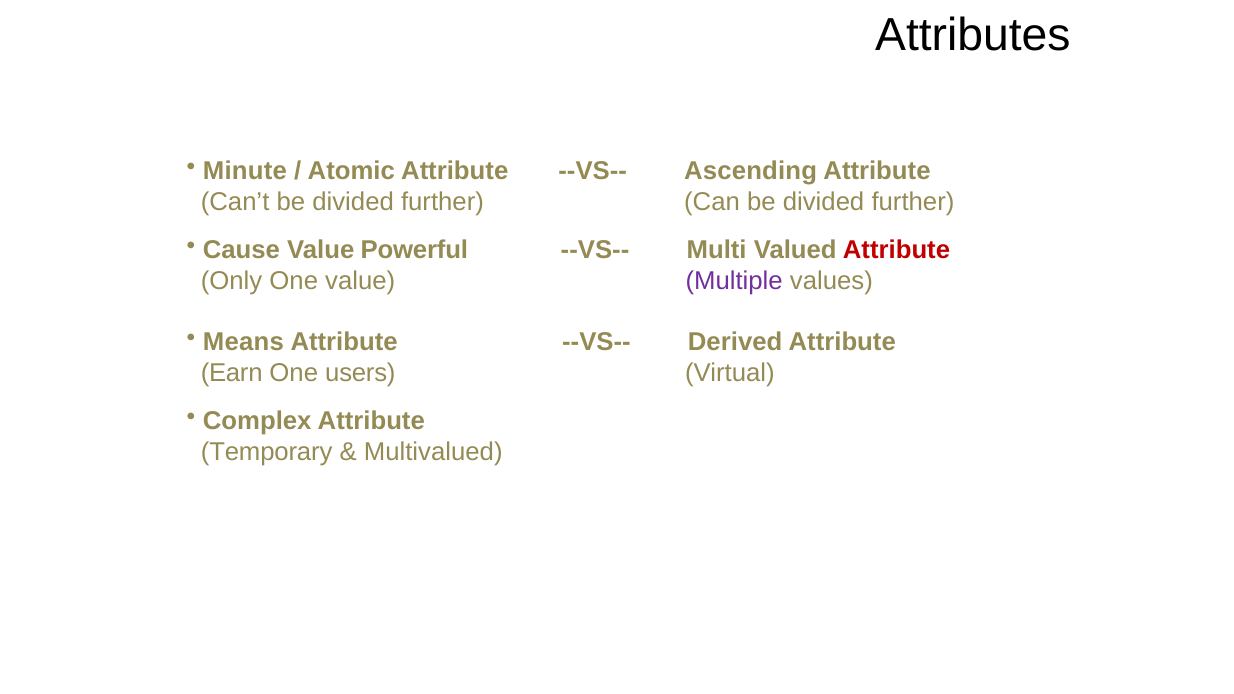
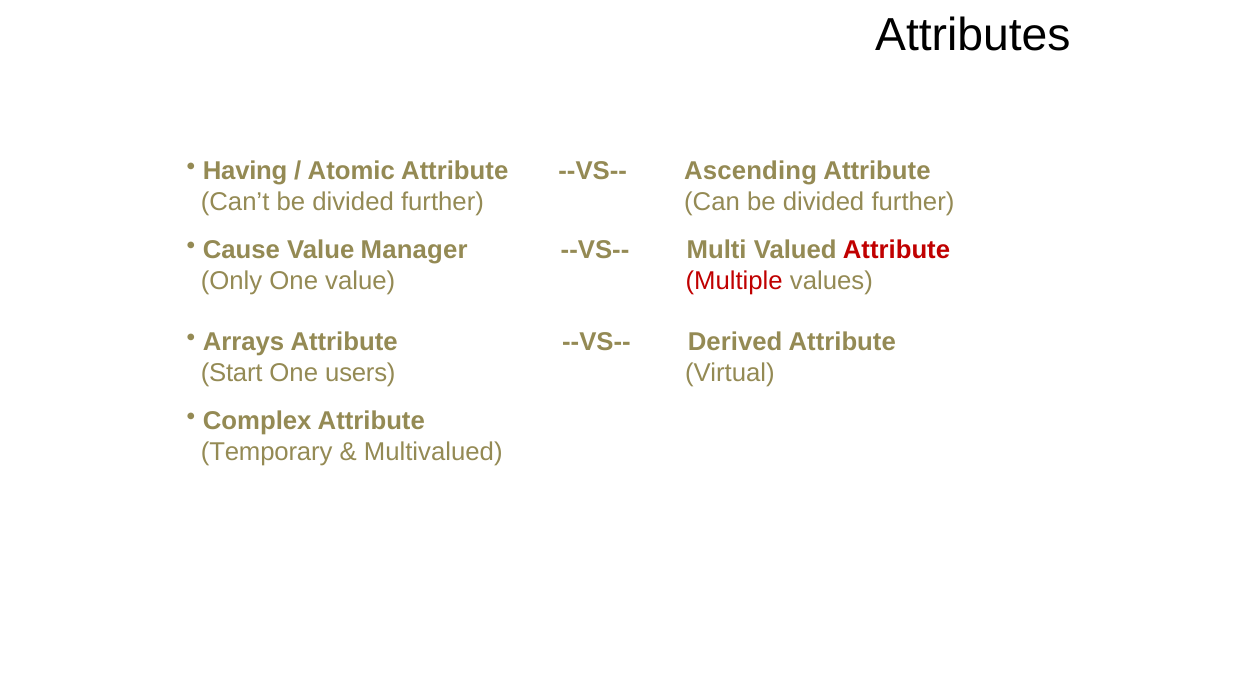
Minute: Minute -> Having (245, 171)
Powerful: Powerful -> Manager (414, 250)
Multiple colour: purple -> red (734, 281)
Means: Means -> Arrays (244, 342)
Earn: Earn -> Start (232, 373)
